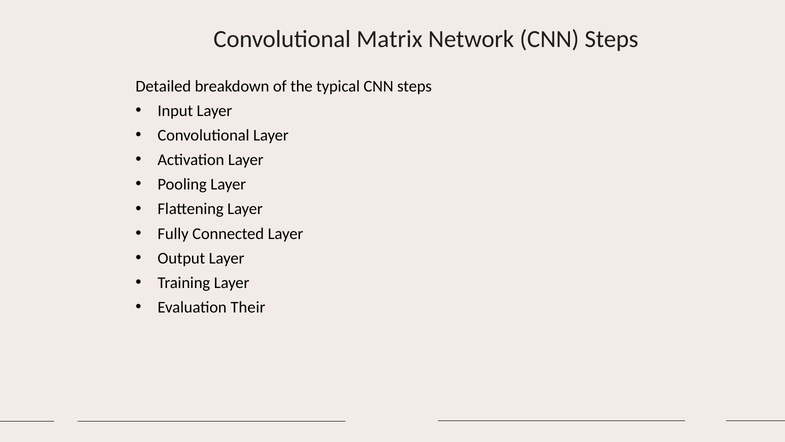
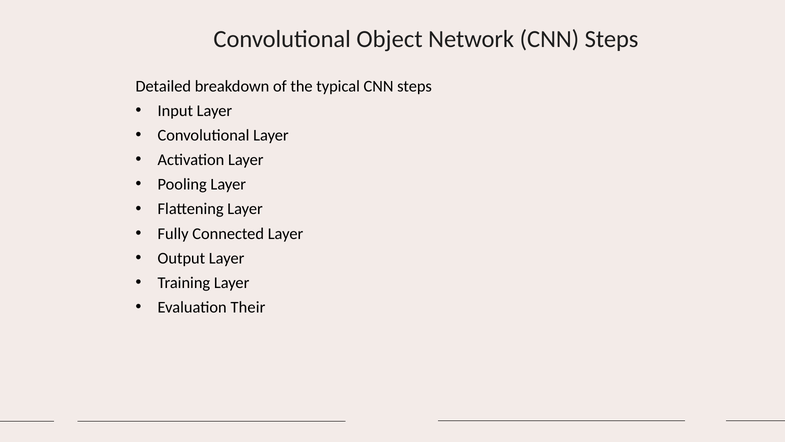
Matrix: Matrix -> Object (389, 39)
